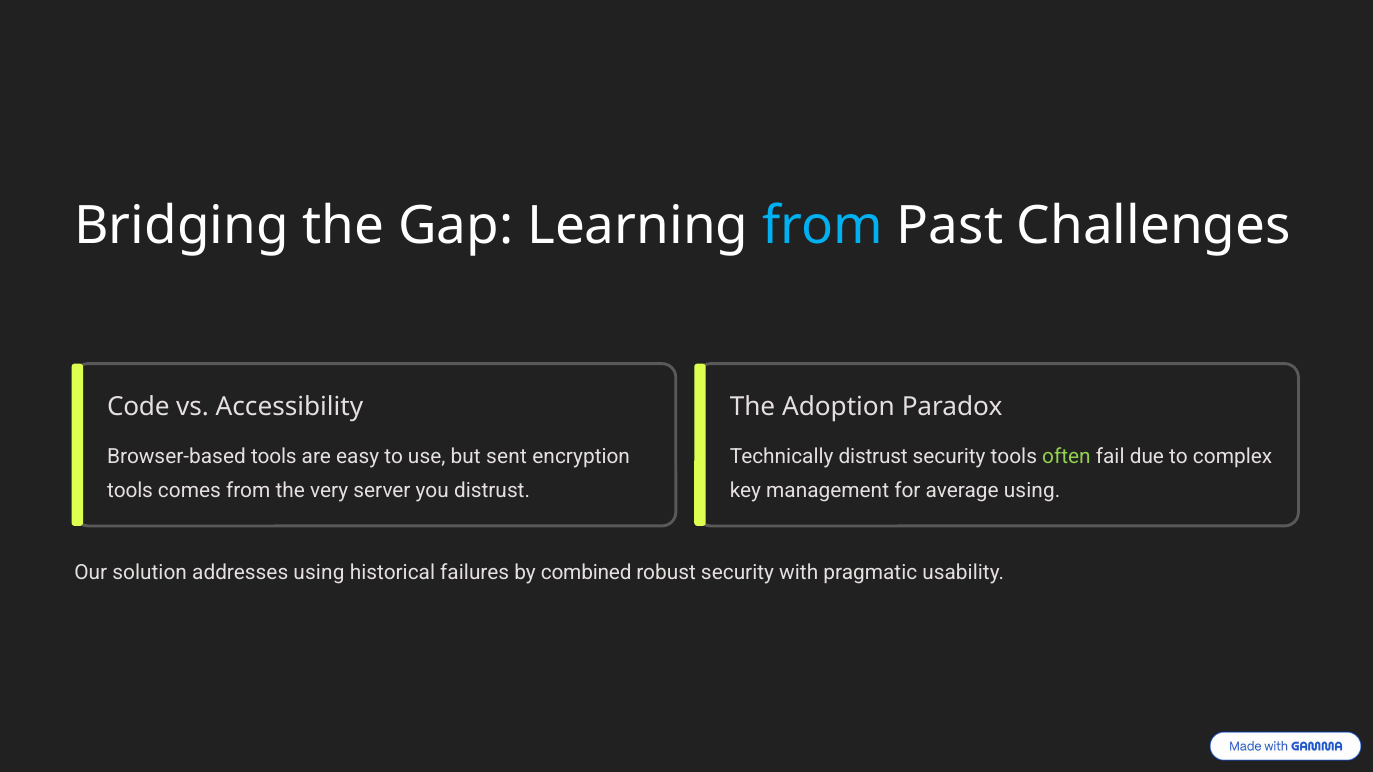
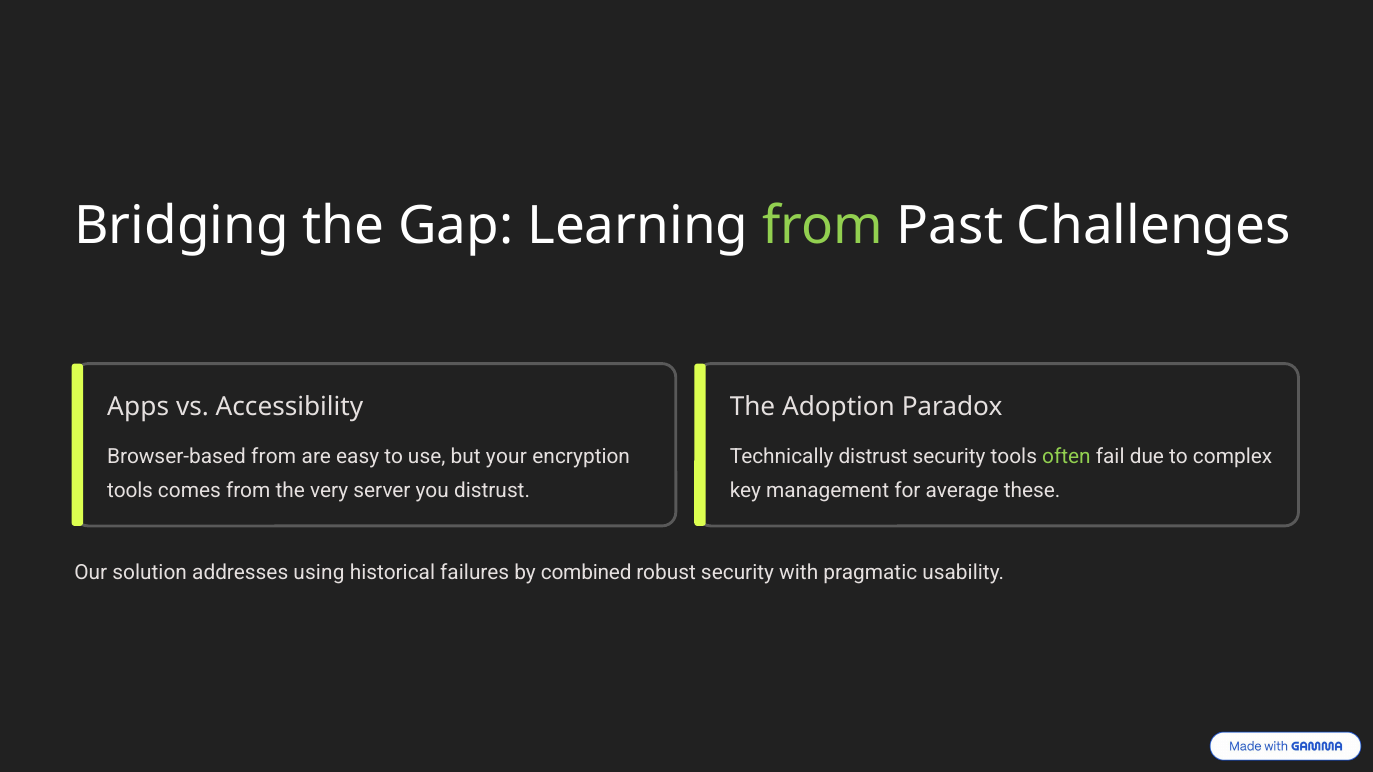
from colour: light blue -> light green (823, 226)
Code: Code -> Apps (138, 407)
Browser-based tools: tools -> from (274, 457)
sent: sent -> your (506, 457)
average using: using -> these (1032, 491)
